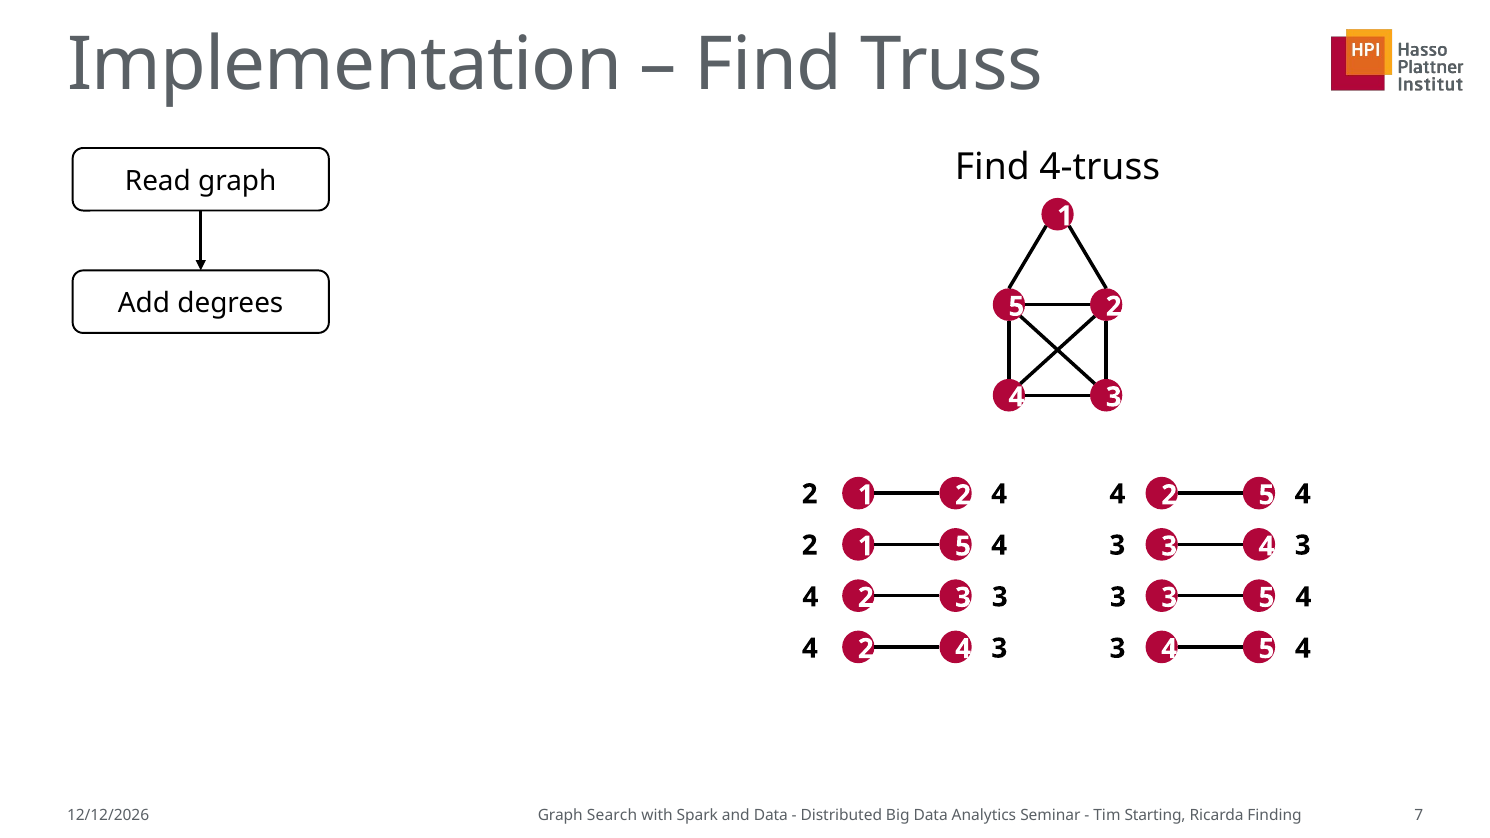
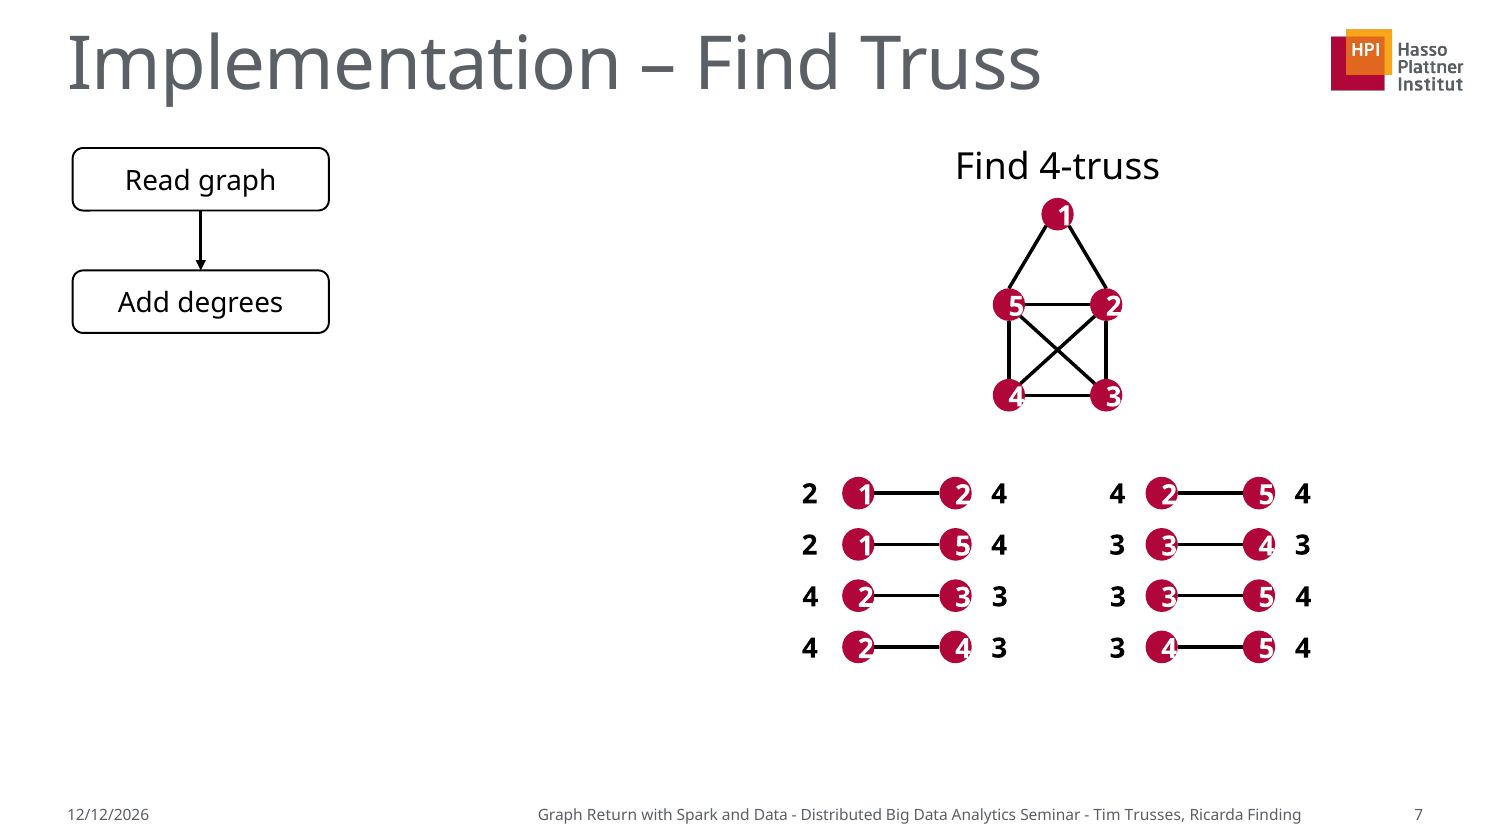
Search: Search -> Return (612, 816)
Starting: Starting -> Trusses (1155, 816)
